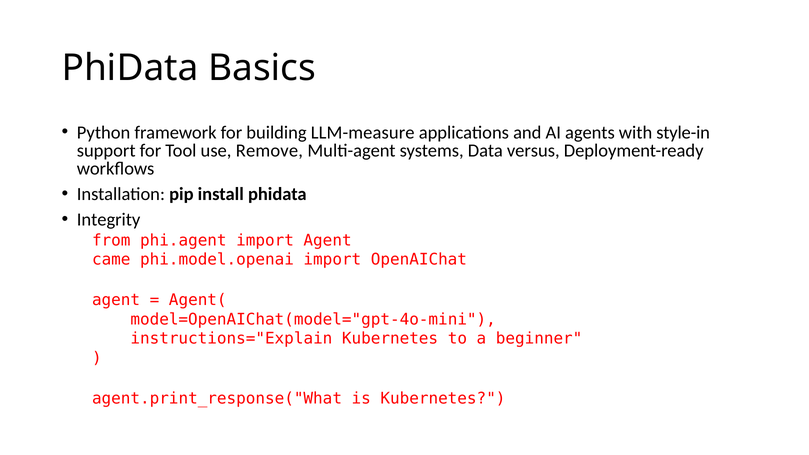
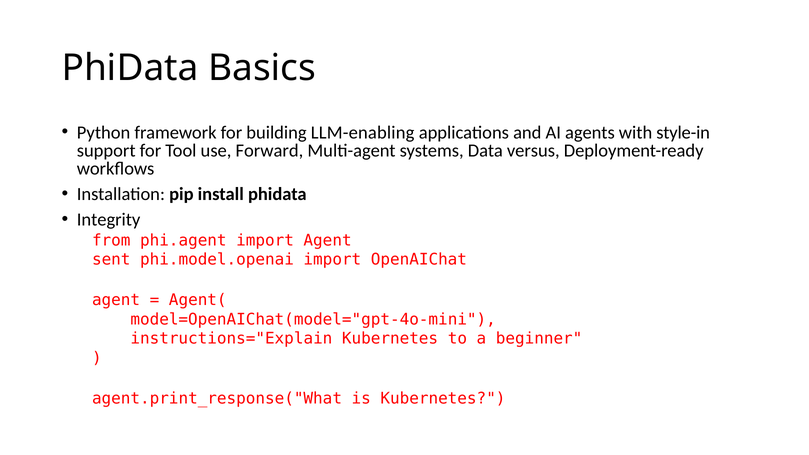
LLM-measure: LLM-measure -> LLM-enabling (363, 132)
Remove: Remove -> Forward (269, 150)
came: came -> sent (111, 260)
